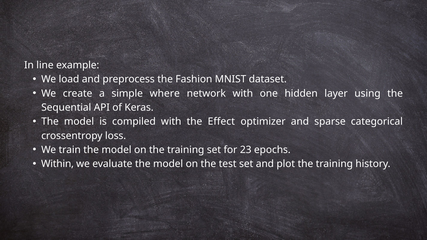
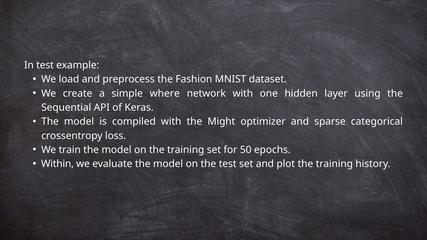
In line: line -> test (45, 65)
Effect: Effect -> Might (221, 122)
23: 23 -> 50 (246, 150)
